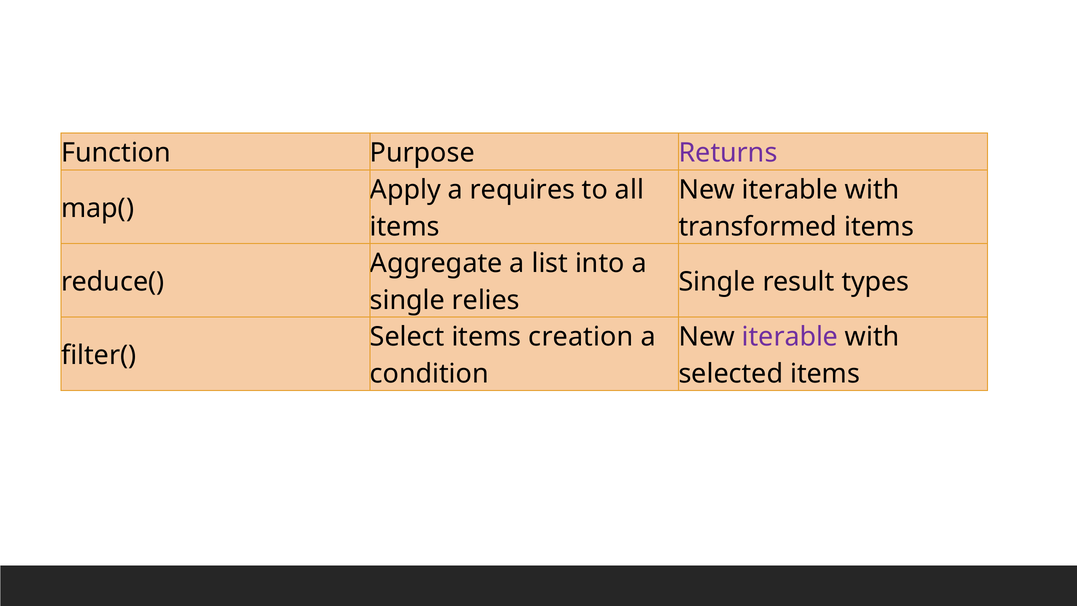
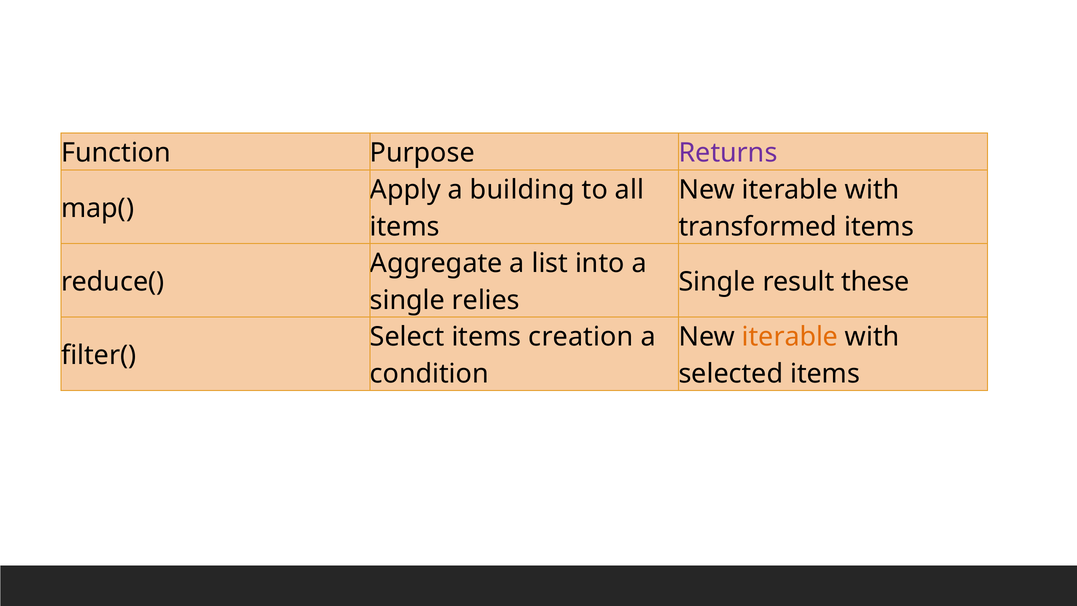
requires: requires -> building (522, 190)
types: types -> these (875, 282)
iterable colour: purple -> orange (790, 337)
